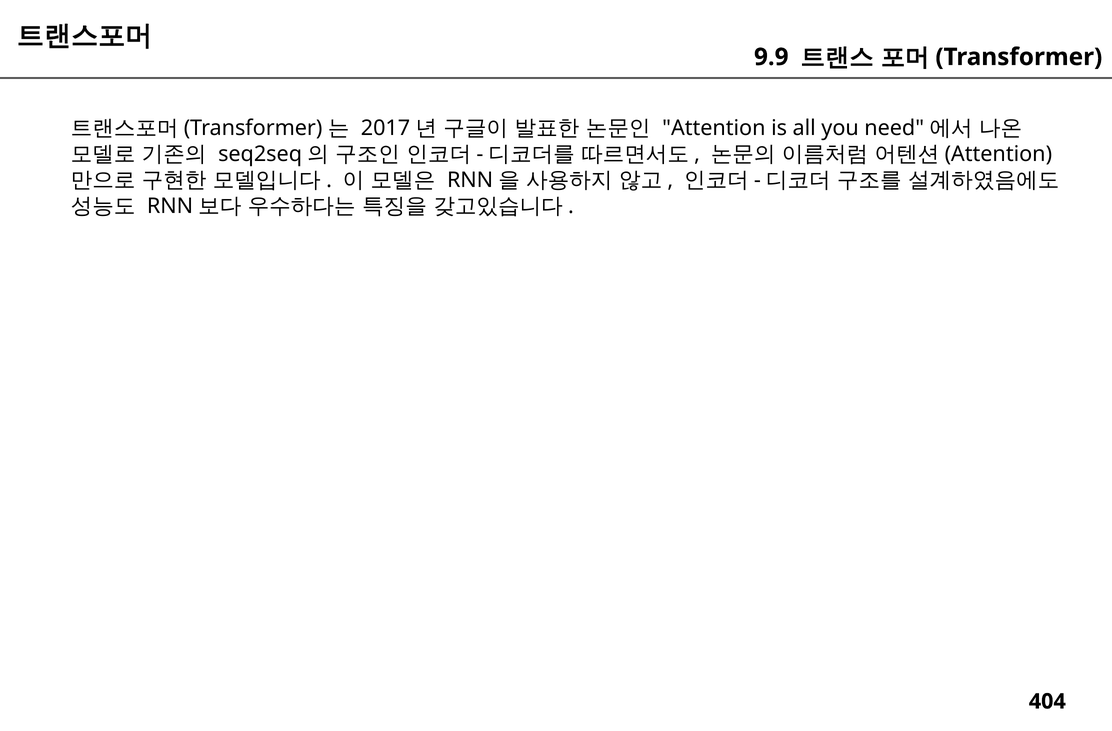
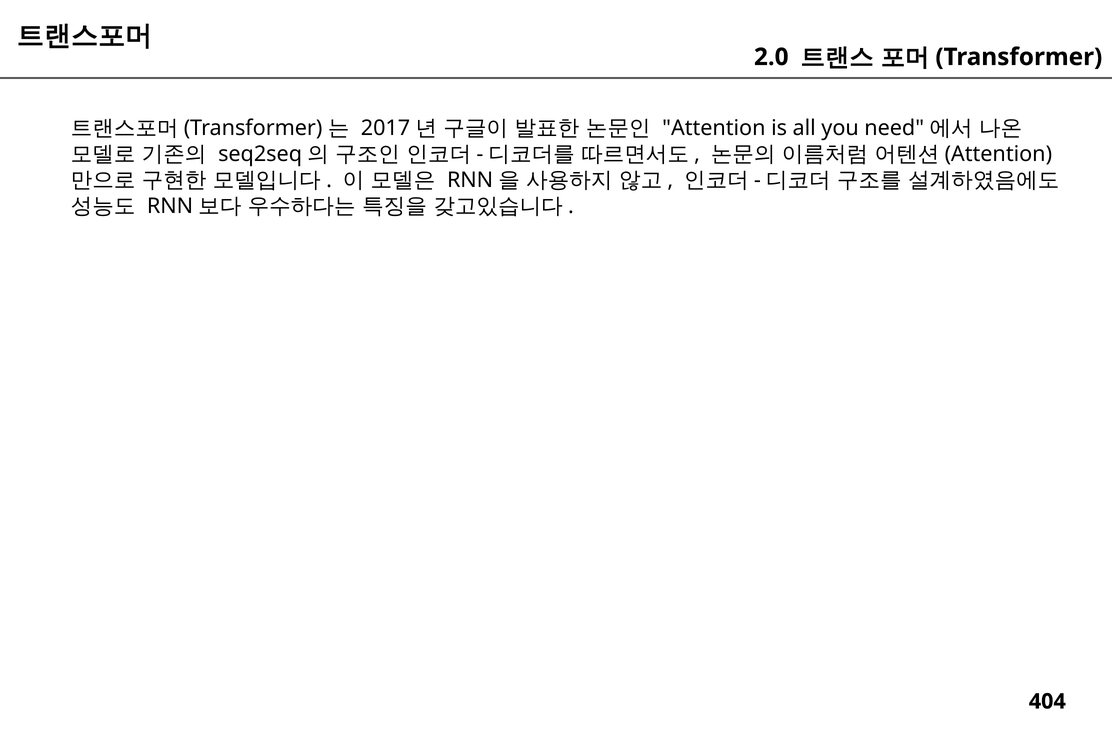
9.9: 9.9 -> 2.0 (771, 57)
